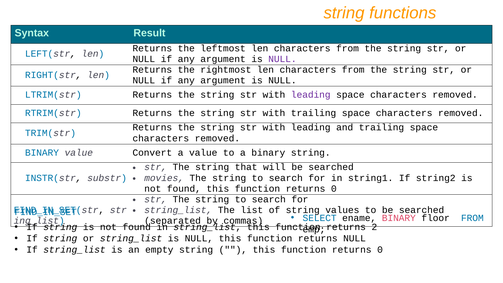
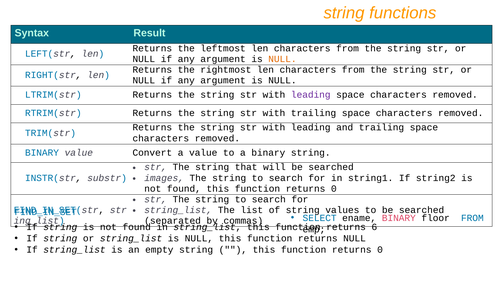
NULL colour: purple -> orange (282, 59)
movies: movies -> images (164, 178)
2: 2 -> 6 (374, 227)
